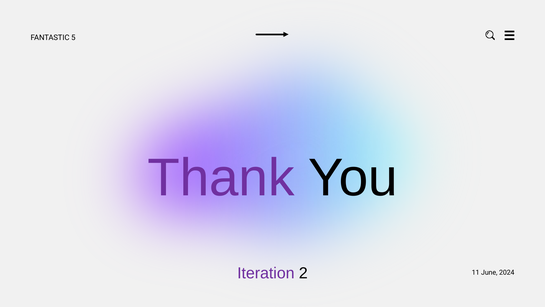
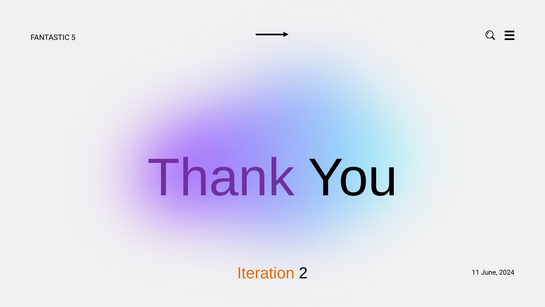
Iteration colour: purple -> orange (266, 273)
